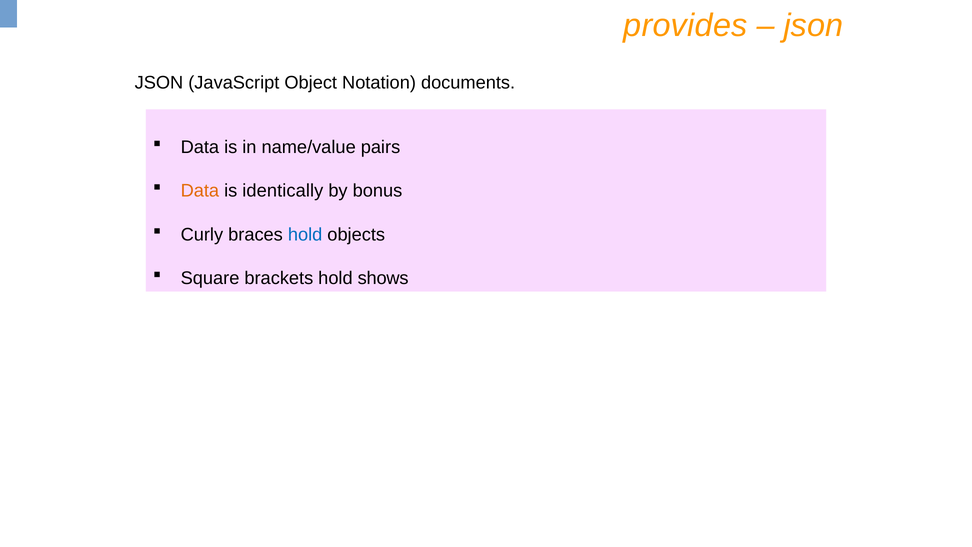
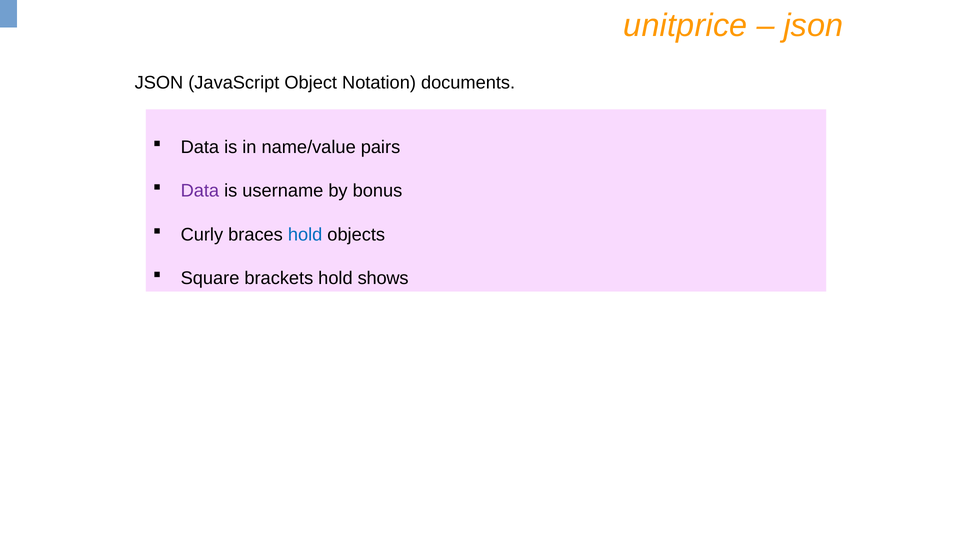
provides: provides -> unitprice (685, 25)
Data colour: orange -> purple (200, 191)
identically: identically -> username (283, 191)
